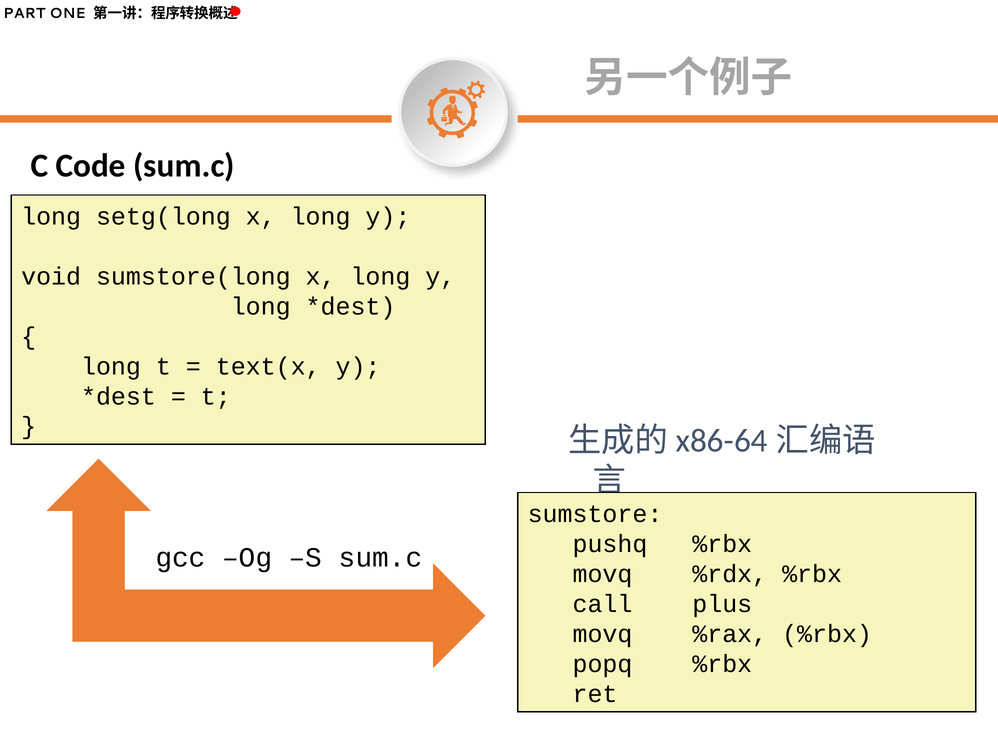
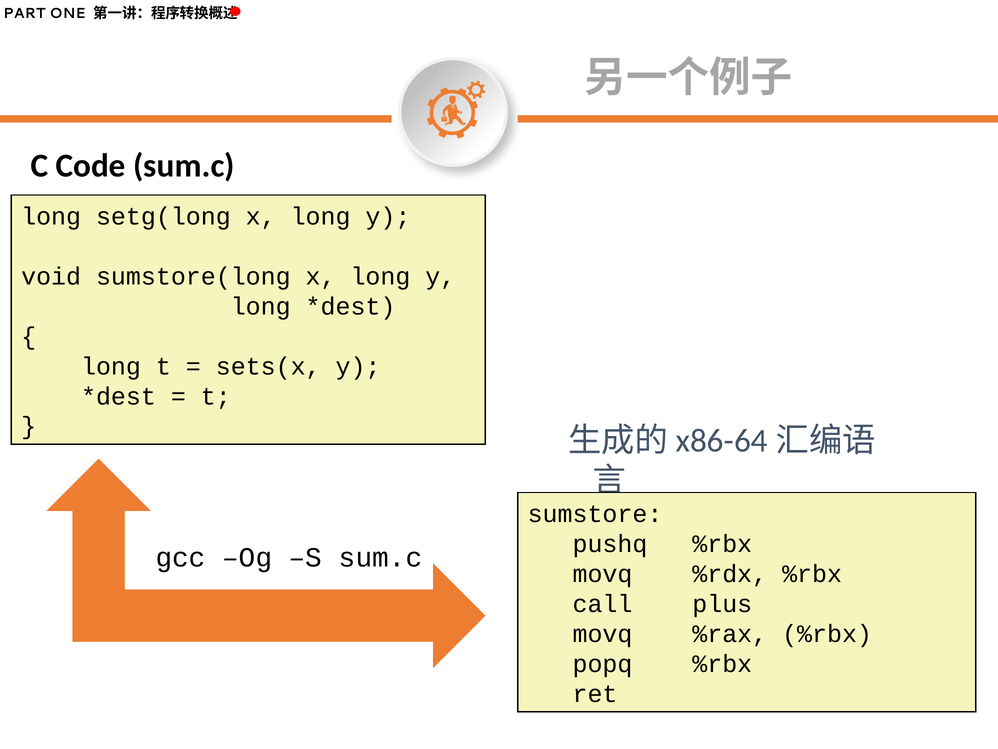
text(x: text(x -> sets(x (268, 366)
